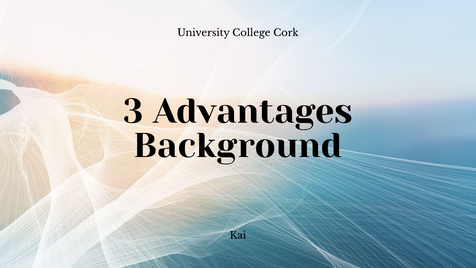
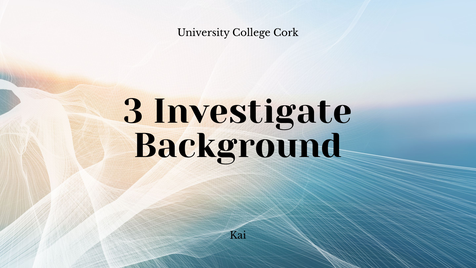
Advantages: Advantages -> Investigate (253, 111)
